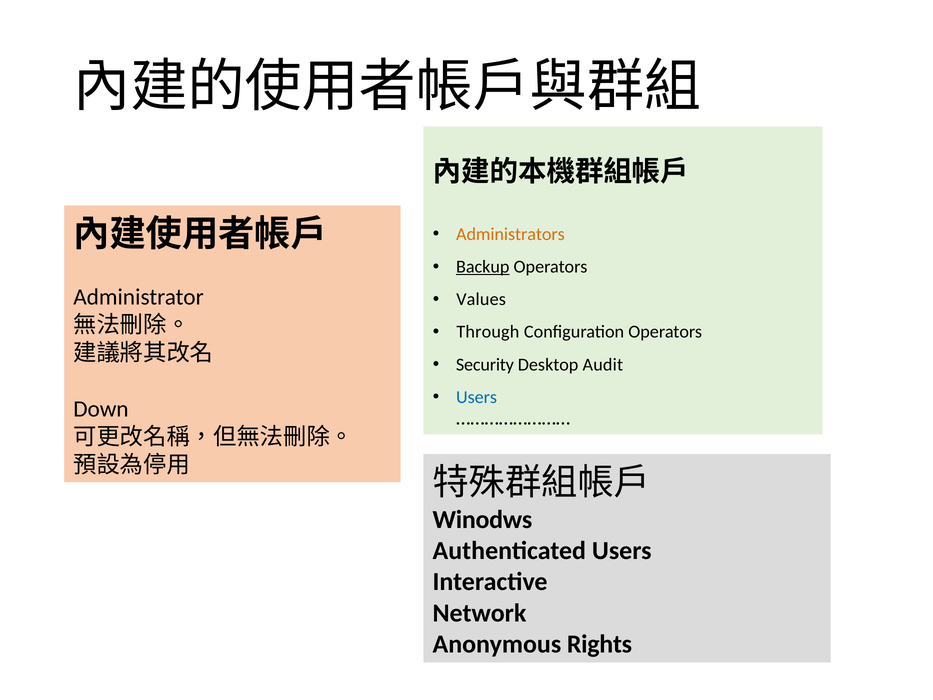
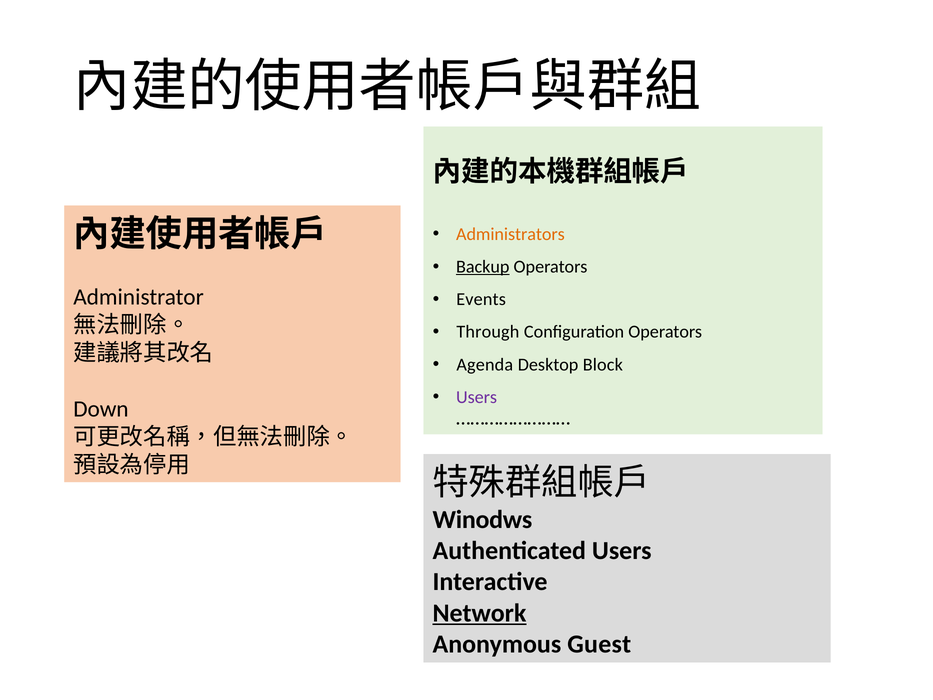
Values: Values -> Events (481, 299)
Security: Security -> Agenda (485, 364)
Audit: Audit -> Block (603, 364)
Users colour: blue -> purple (477, 397)
Network underline: none -> present (479, 613)
Rights: Rights -> Guest (599, 644)
